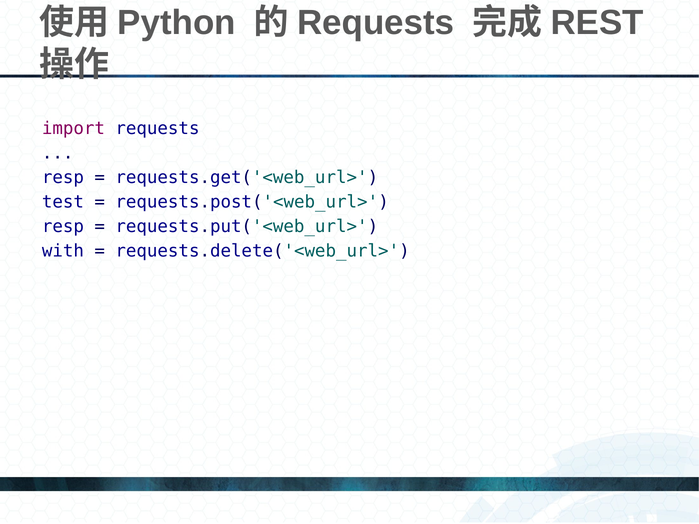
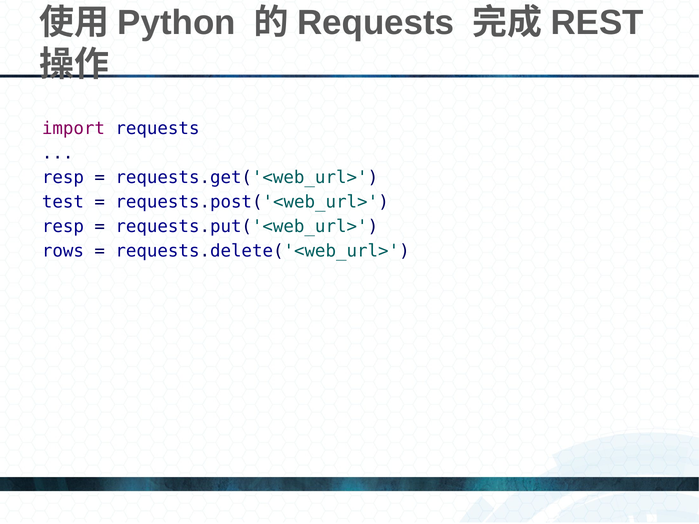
with: with -> rows (63, 251)
